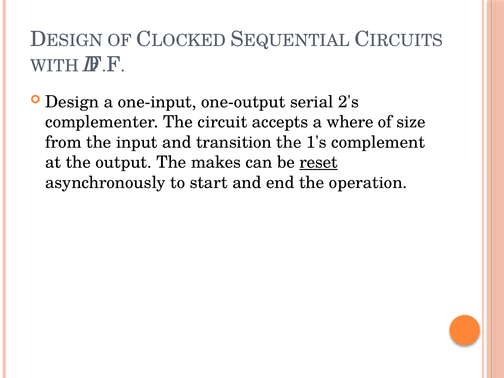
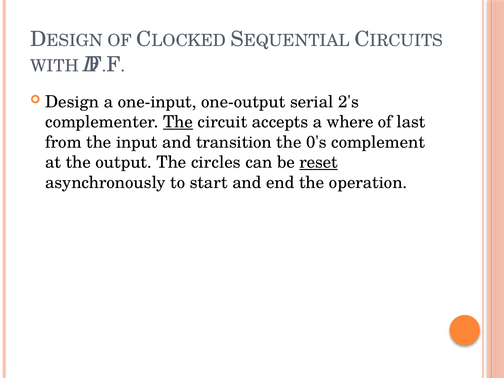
The underline: none -> present (178, 122)
size: size -> last (411, 122)
1's: 1's -> 0's (316, 142)
makes: makes -> circles (216, 162)
